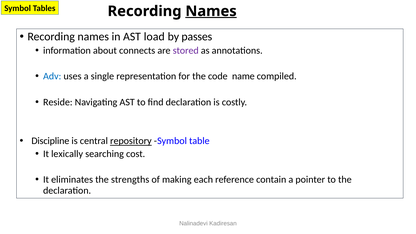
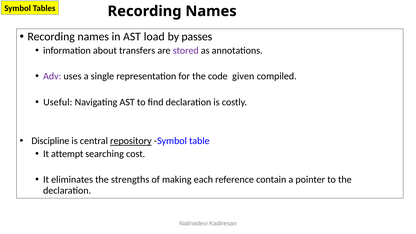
Names underline: present -> none (211, 11)
connects: connects -> transfers (137, 51)
Adv colour: blue -> purple (52, 76)
name: name -> given (243, 76)
Reside: Reside -> Useful (58, 102)
lexically: lexically -> attempt (67, 154)
